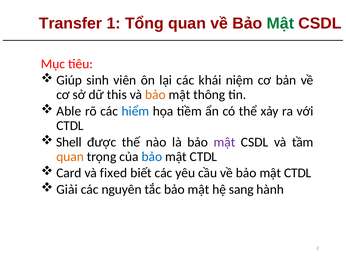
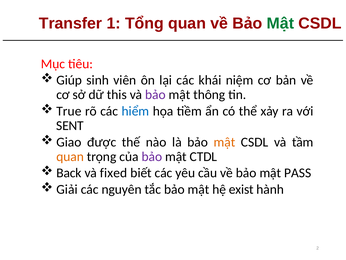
bảo colour: orange -> purple (155, 95)
Able: Able -> True (69, 111)
CTDL: CTDL -> SENT (70, 125)
Shell: Shell -> Giao (69, 142)
mật colour: purple -> orange (225, 142)
bảo colour: blue -> purple (152, 156)
Card: Card -> Back (69, 173)
về bảo mật CTDL: CTDL -> PASS (298, 173)
sang: sang -> exist (241, 189)
